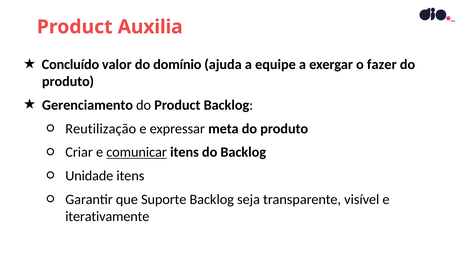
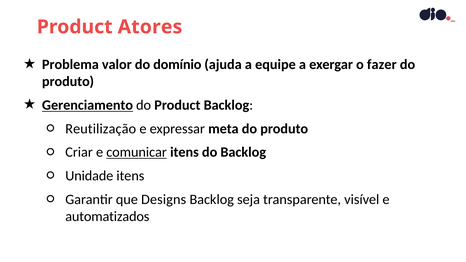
Auxilia: Auxilia -> Atores (150, 27)
Concluído: Concluído -> Problema (70, 65)
Gerenciamento underline: none -> present (88, 105)
Suporte: Suporte -> Designs (164, 199)
iterativamente: iterativamente -> automatizados (107, 217)
